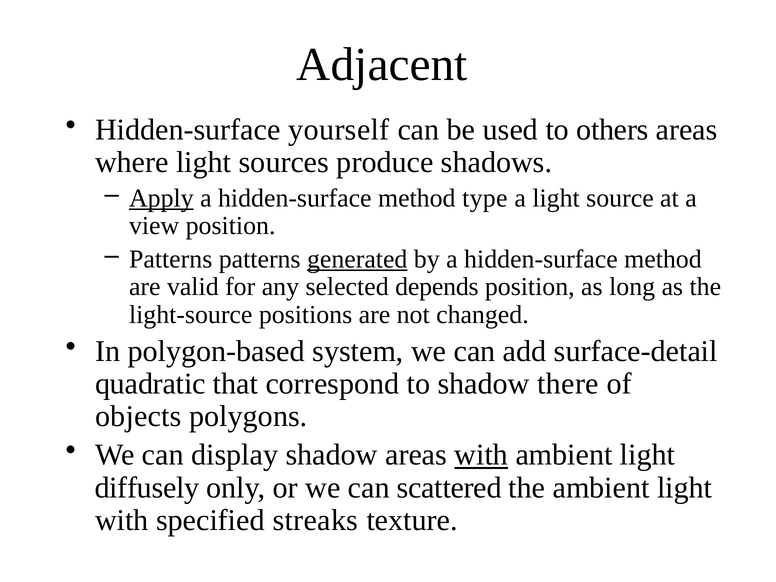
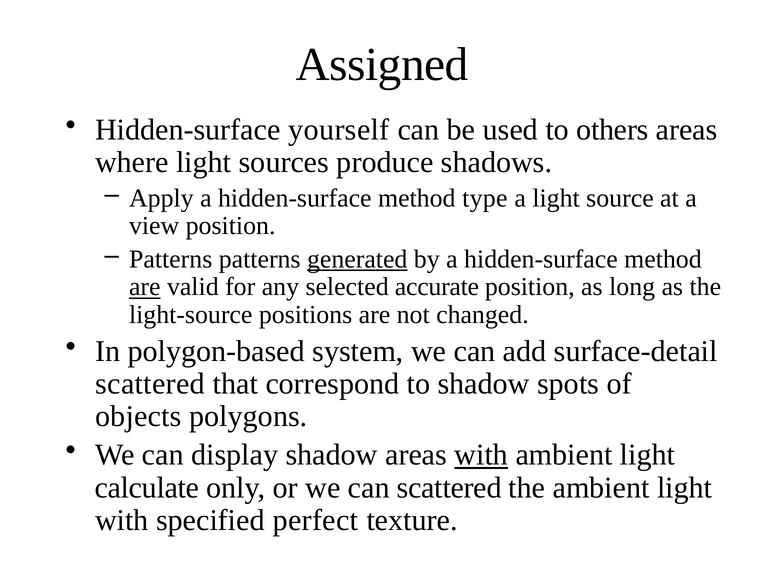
Adjacent: Adjacent -> Assigned (382, 65)
Apply underline: present -> none (161, 198)
are underline: none -> present (145, 287)
depends: depends -> accurate (437, 287)
quadratic: quadratic -> scattered (150, 384)
there: there -> spots (568, 384)
diffusely: diffusely -> calculate (147, 488)
streaks: streaks -> perfect (315, 520)
